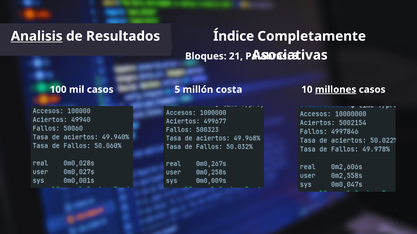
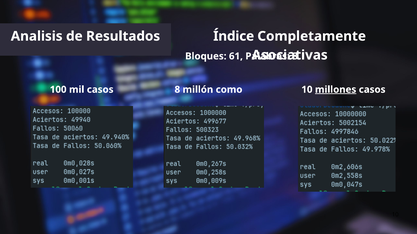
Analisis underline: present -> none (37, 36)
21: 21 -> 61 (236, 56)
casos 5: 5 -> 8 (177, 90)
costa: costa -> como (229, 90)
